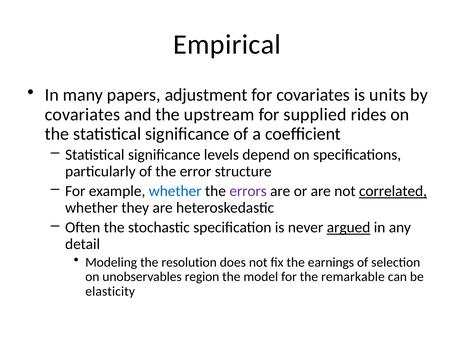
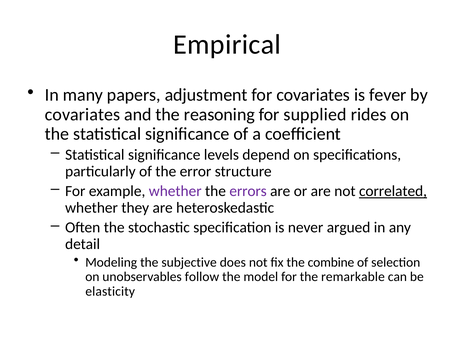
units: units -> fever (388, 95)
upstream: upstream -> reasoning (219, 114)
whether colour: blue -> purple (175, 191)
argued underline: present -> none (349, 227)
resolution: resolution -> subjective (189, 262)
earnings: earnings -> combine (331, 262)
region: region -> follow (202, 277)
